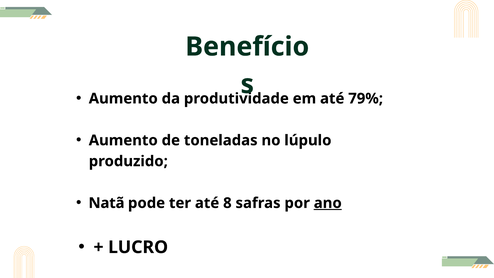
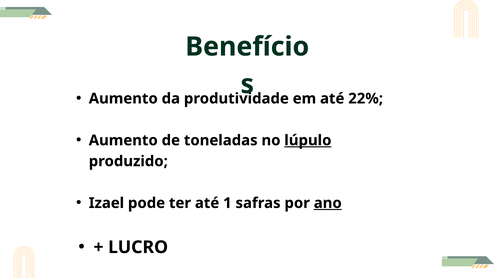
79%: 79% -> 22% (366, 99)
lúpulo underline: none -> present (308, 140)
Natã: Natã -> Izael (106, 203)
8: 8 -> 1 (227, 203)
